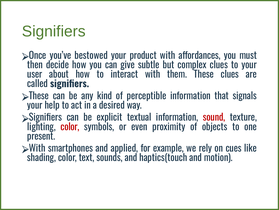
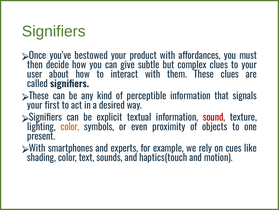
help: help -> first (52, 105)
color colour: red -> orange (70, 127)
applied: applied -> experts (124, 148)
